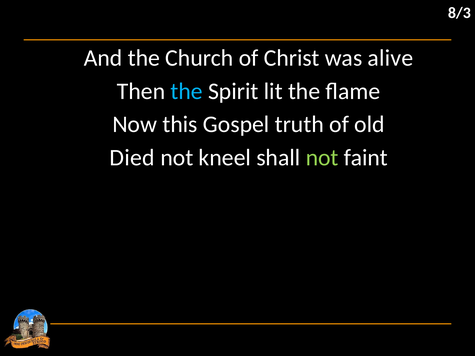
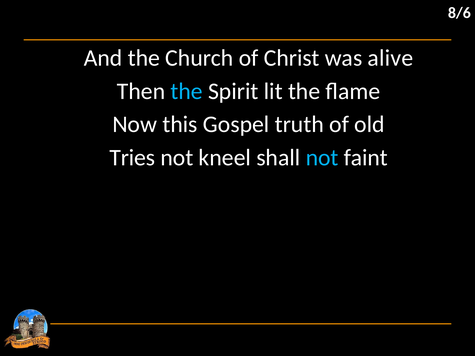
8/3: 8/3 -> 8/6 (459, 13)
Died: Died -> Tries (132, 158)
not colour: light green -> light blue (322, 158)
